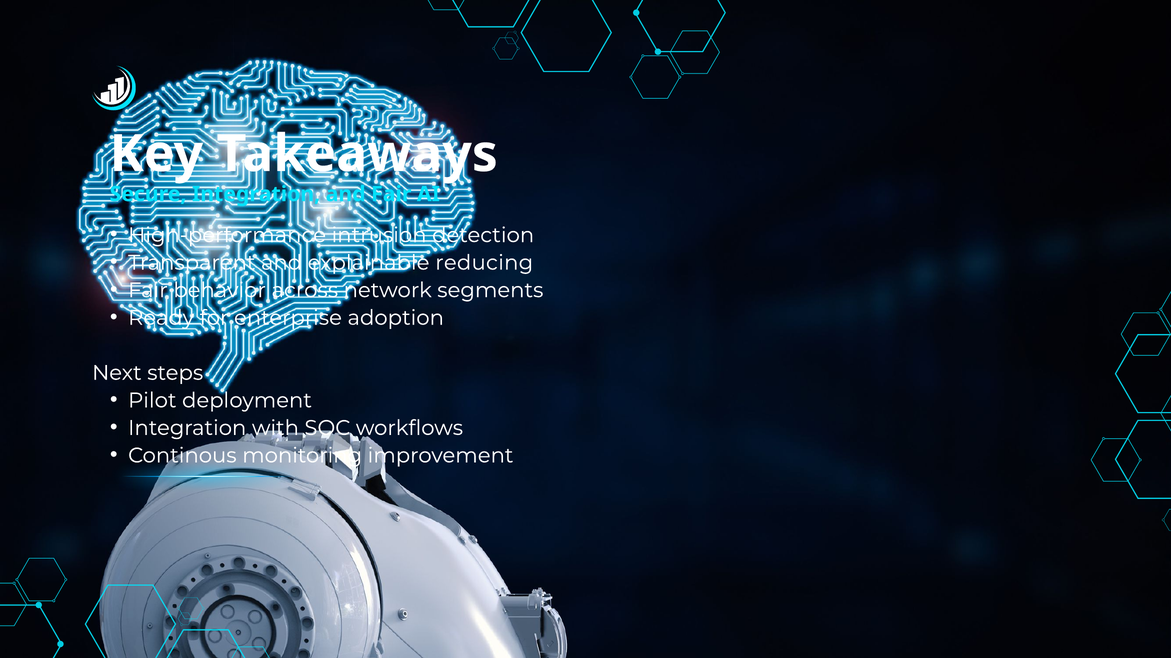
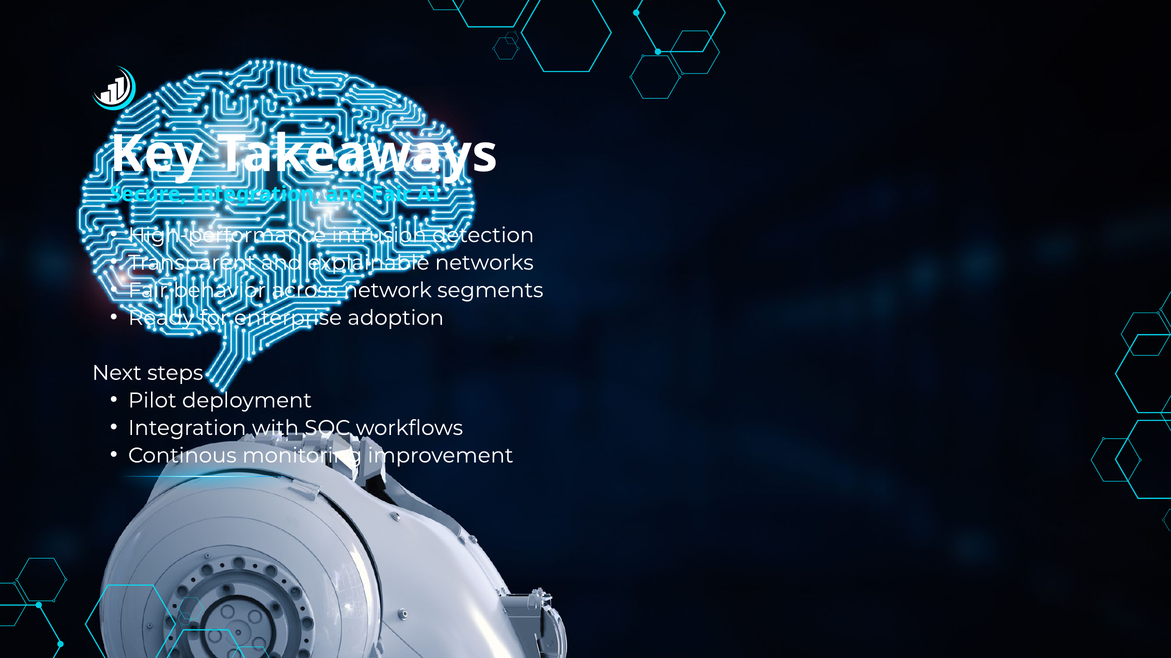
reducing: reducing -> networks (484, 263)
